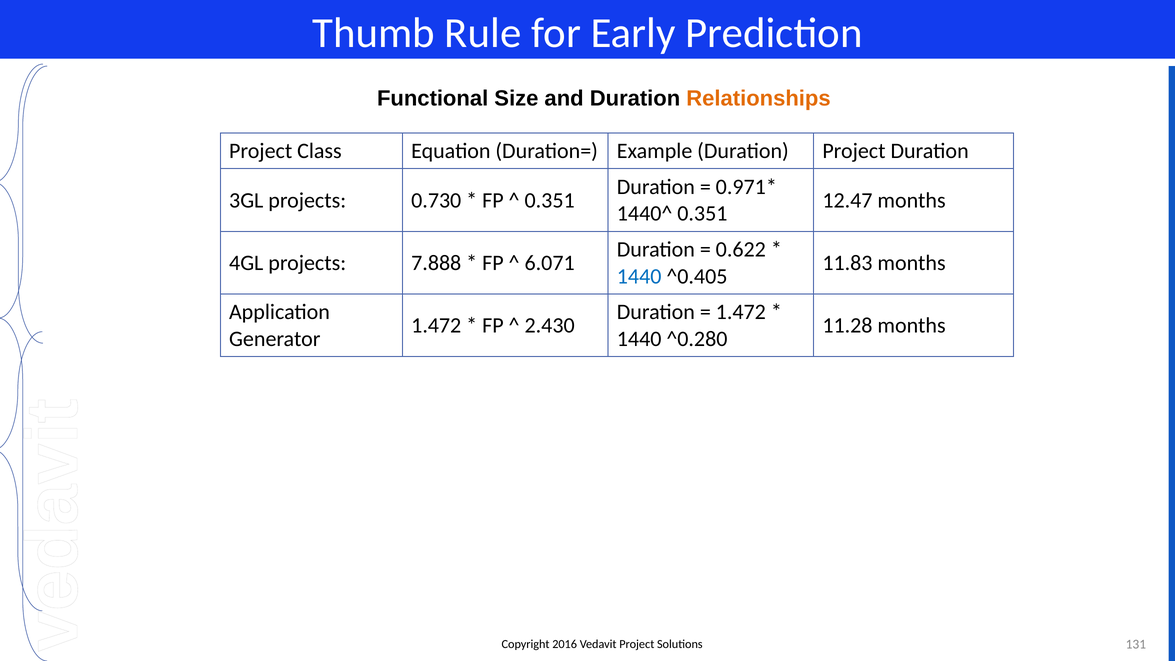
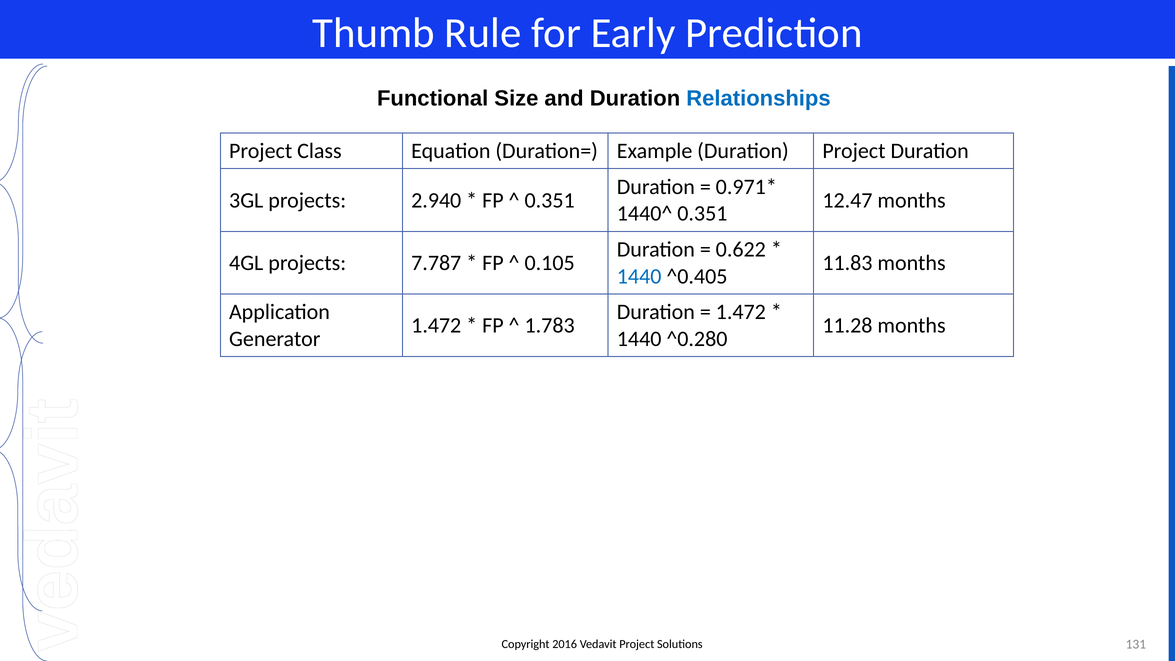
Relationships colour: orange -> blue (758, 98)
0.730: 0.730 -> 2.940 (436, 200)
7.888: 7.888 -> 7.787 (436, 263)
6.071: 6.071 -> 0.105 (550, 263)
2.430: 2.430 -> 1.783 (550, 326)
